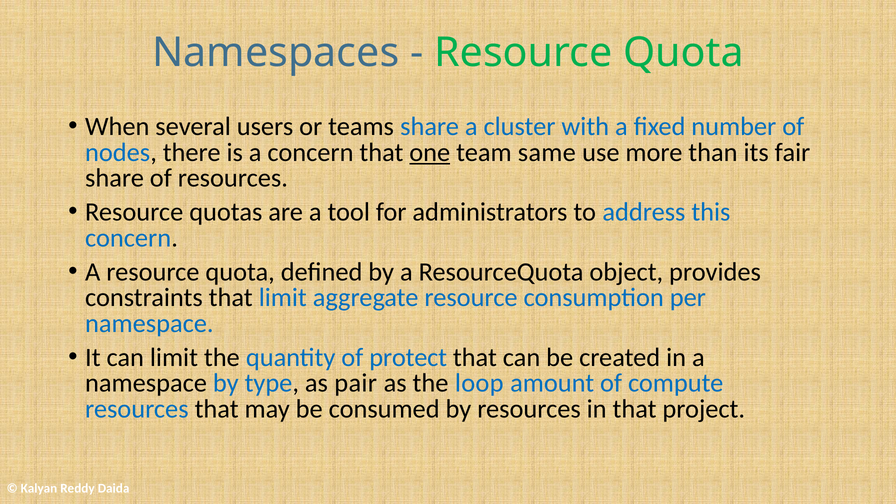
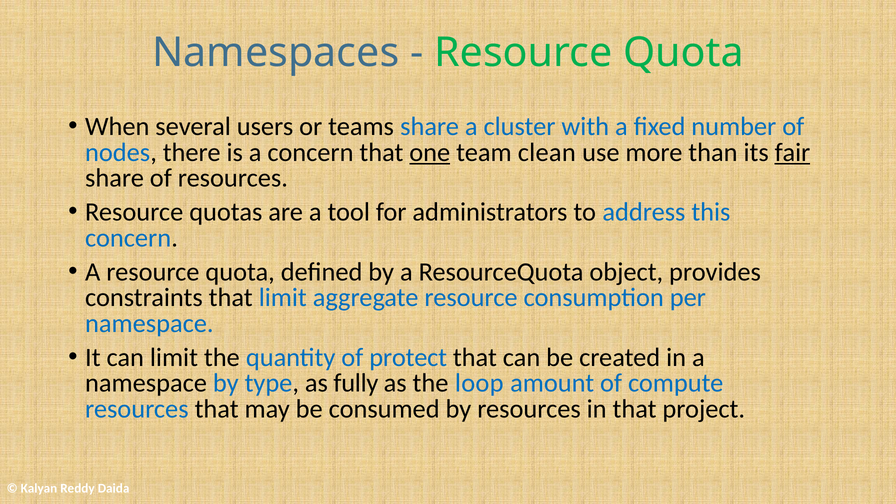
same: same -> clean (547, 152)
fair underline: none -> present (792, 152)
pair: pair -> fully (356, 383)
